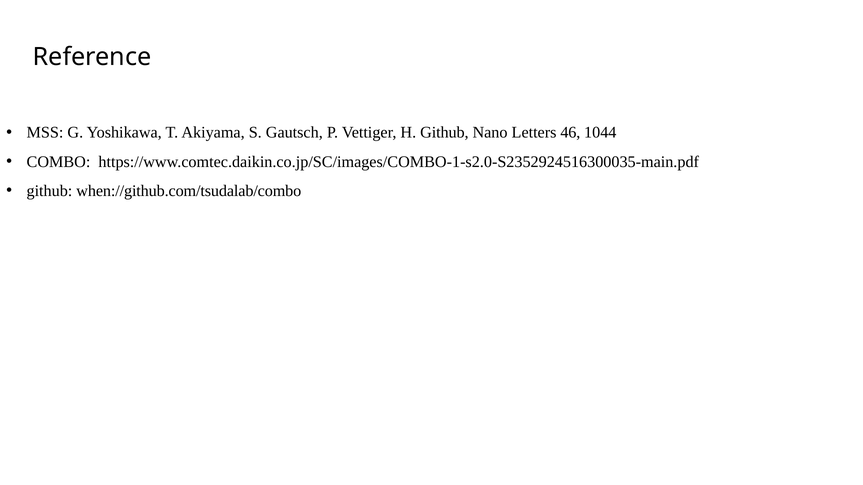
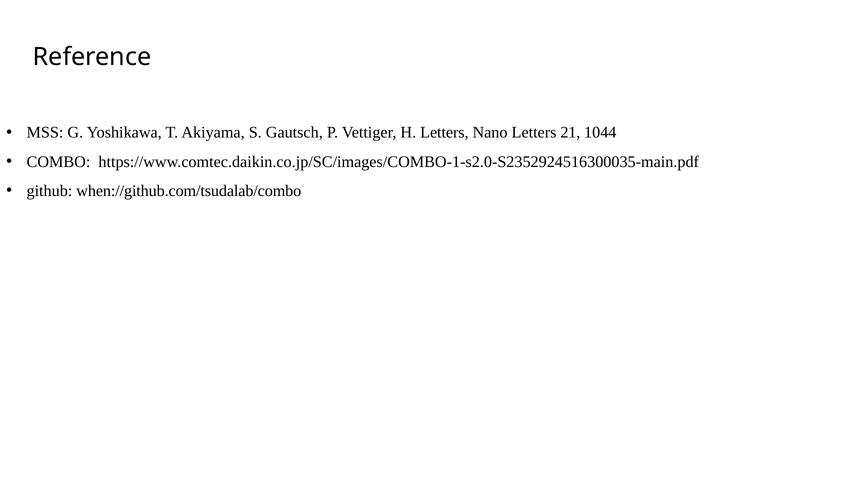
H Github: Github -> Letters (444, 133)
46: 46 -> 21 (570, 133)
